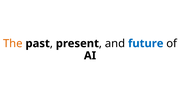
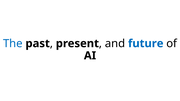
The colour: orange -> blue (13, 44)
